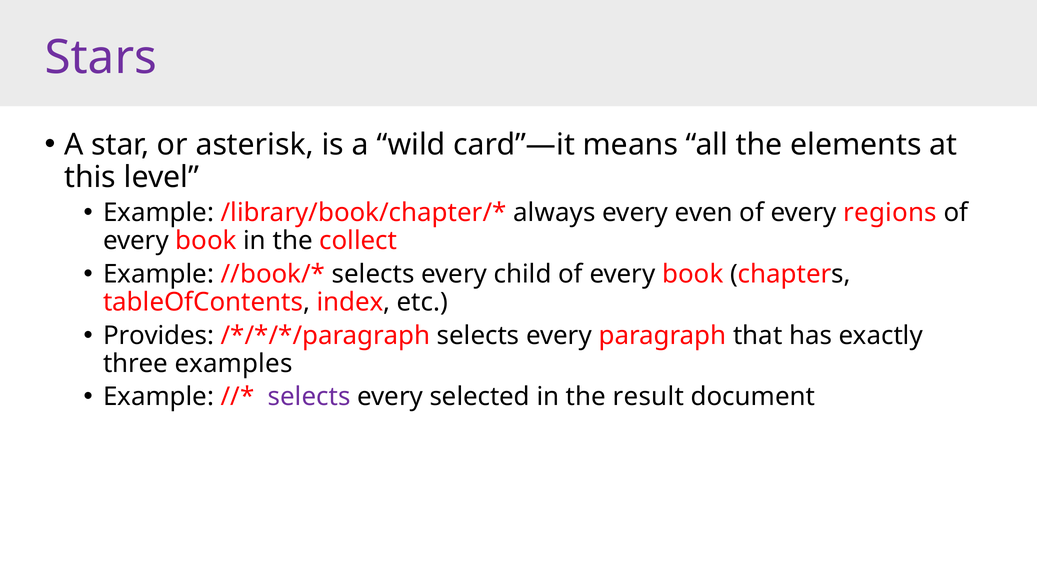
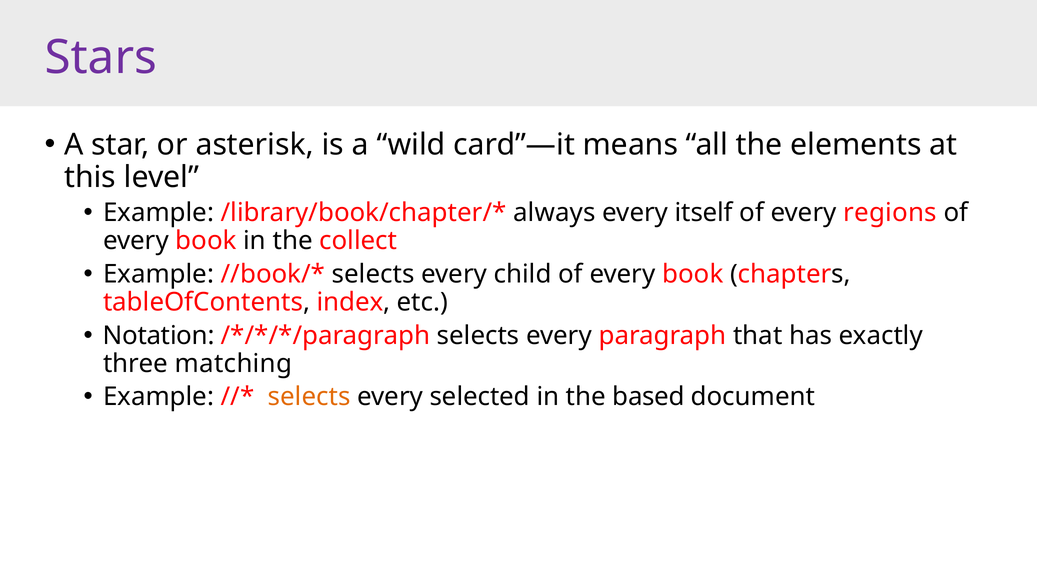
even: even -> itself (704, 213)
Provides: Provides -> Notation (159, 336)
examples: examples -> matching (234, 364)
selects colour: purple -> orange (309, 397)
result: result -> based (649, 397)
